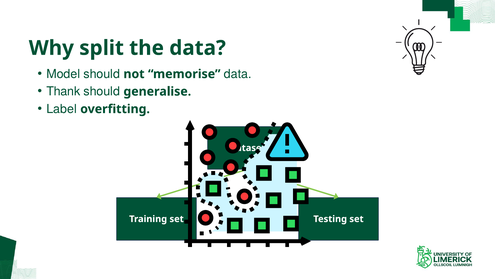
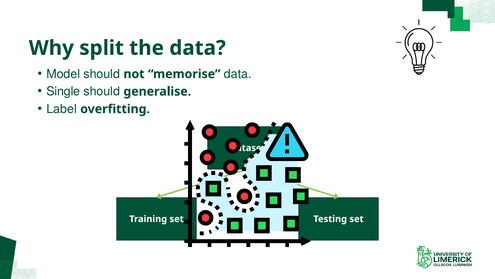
Thank: Thank -> Single (63, 91)
